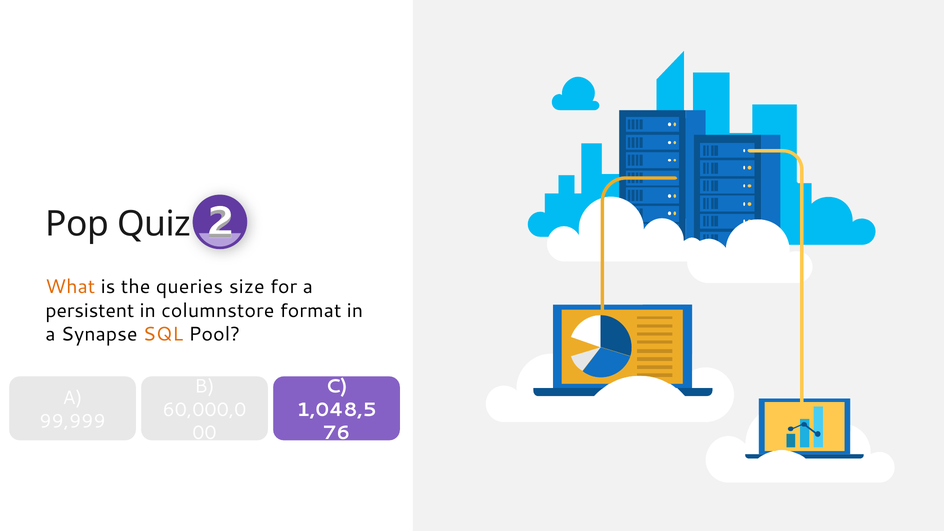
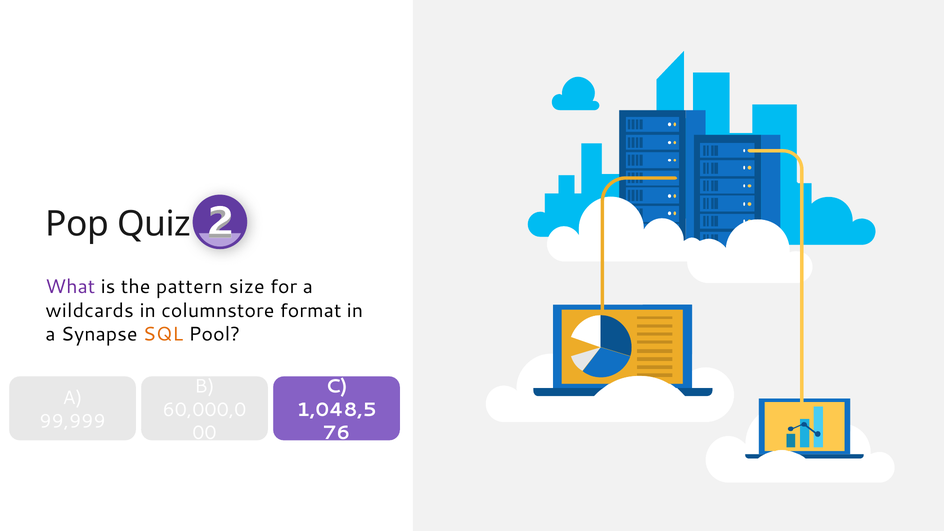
What colour: orange -> purple (70, 287)
queries: queries -> pattern (190, 287)
persistent: persistent -> wildcards (90, 311)
